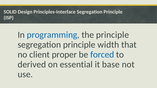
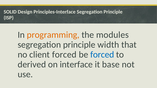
programming colour: blue -> orange (53, 35)
the principle: principle -> modules (112, 35)
client proper: proper -> forced (64, 55)
essential: essential -> interface (76, 65)
